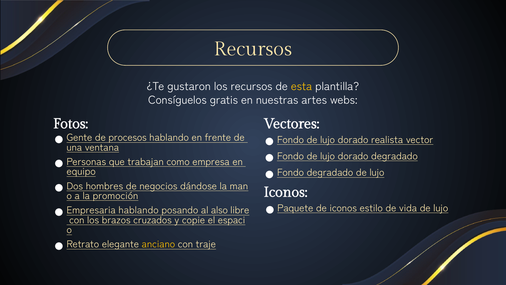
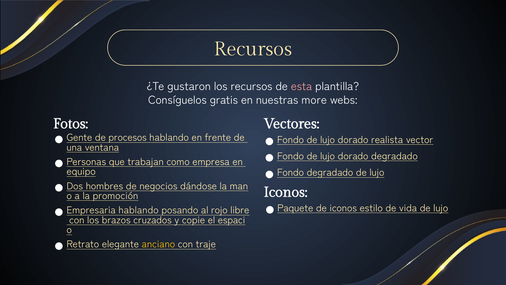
esta colour: yellow -> pink (302, 86)
artes: artes -> more (314, 100)
also: also -> rojo (219, 210)
